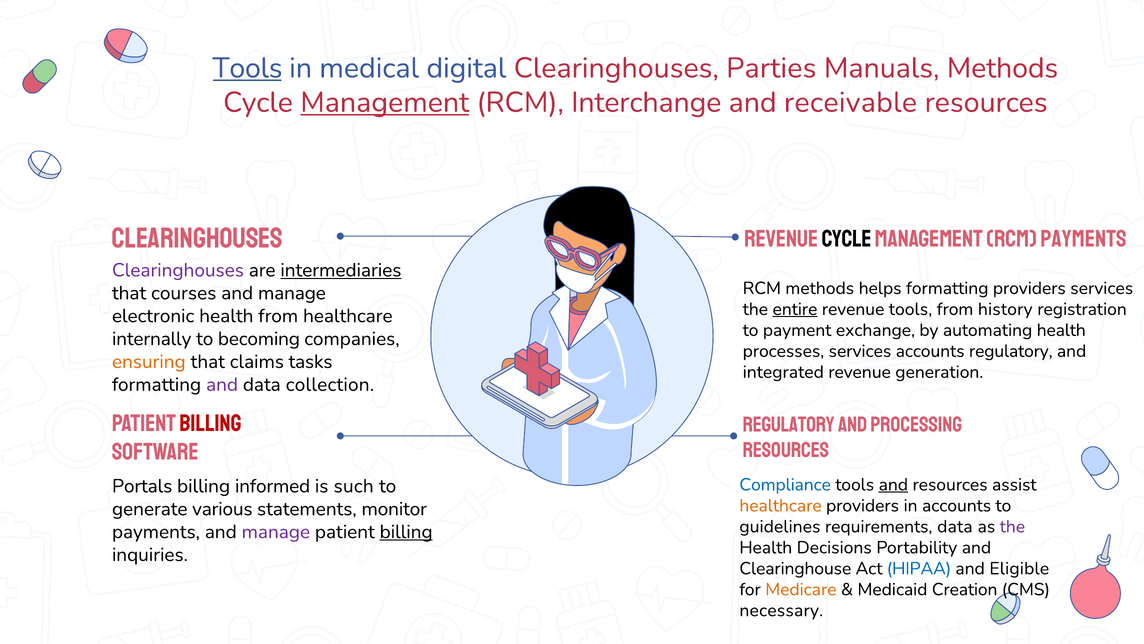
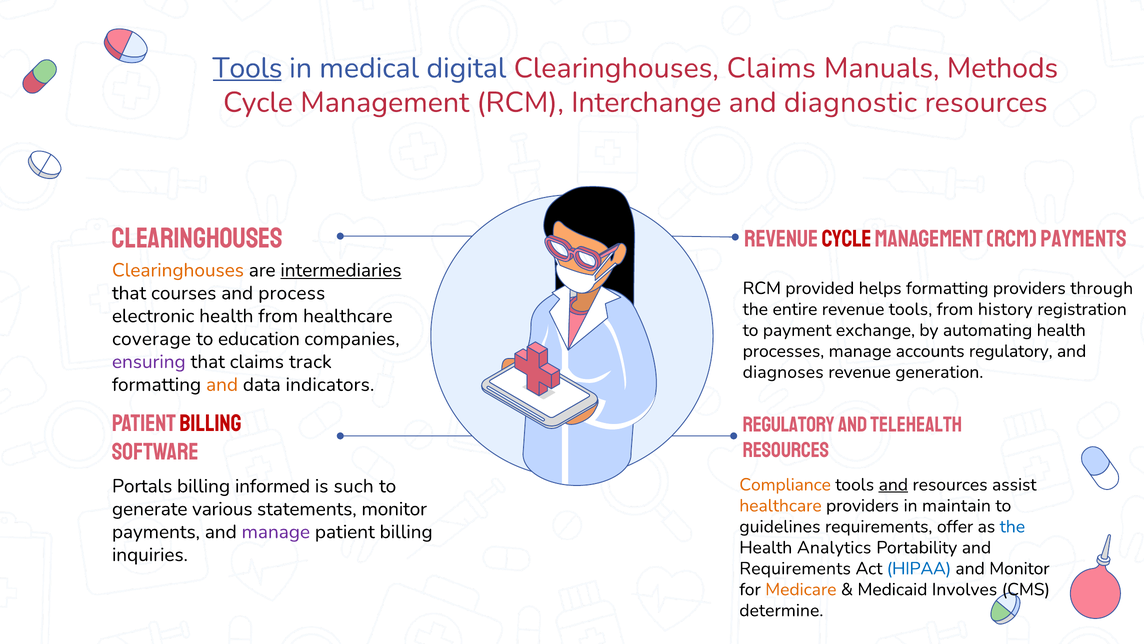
Clearinghouses Parties: Parties -> Claims (771, 68)
Management underline: present -> none (385, 102)
receivable: receivable -> diagnostic (850, 102)
Cycle colour: black -> red (847, 238)
Clearinghouses colour: purple -> orange (178, 270)
RCM methods: methods -> provided (820, 288)
providers services: services -> through (1102, 288)
manage: manage -> process (292, 293)
entire underline: present -> none (795, 309)
internally: internally -> coverage (151, 339)
becoming: becoming -> education (259, 339)
processes services: services -> manage (860, 351)
ensuring colour: orange -> purple (149, 361)
tasks: tasks -> track (310, 361)
integrated: integrated -> diagnoses (783, 372)
and colour: purple -> orange (222, 384)
collection: collection -> indicators (330, 384)
Processing: Processing -> Telehealth (916, 424)
Compliance colour: blue -> orange (785, 484)
in accounts: accounts -> maintain (956, 505)
requirements data: data -> offer (955, 526)
the colour: purple -> blue (1012, 526)
billing underline: present -> none (406, 531)
Decisions: Decisions -> Analytics (834, 547)
Clearinghouse: Clearinghouse -> Requirements (795, 568)
and Eligible: Eligible -> Monitor (1019, 568)
Creation: Creation -> Involves (965, 589)
necessary: necessary -> determine (781, 610)
